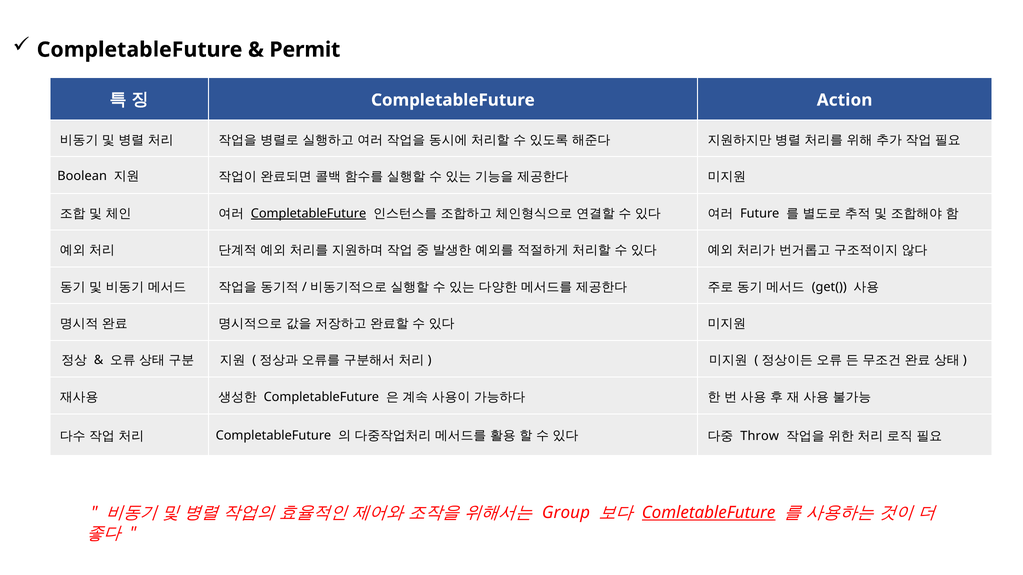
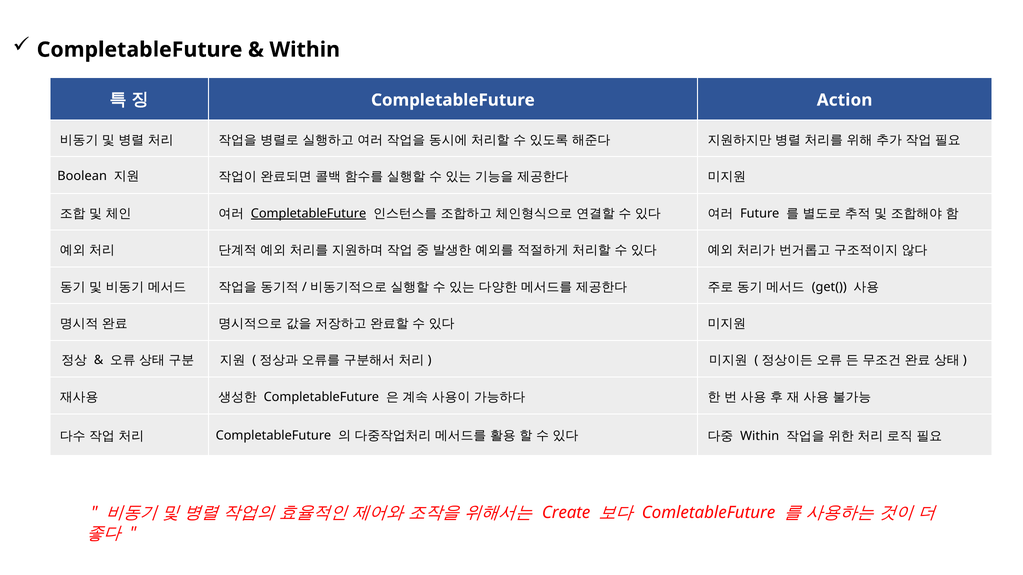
Permit: Permit -> Within (305, 50)
Throw: Throw -> Within (760, 437)
Group: Group -> Create (566, 513)
ComletableFuture underline: present -> none (709, 513)
